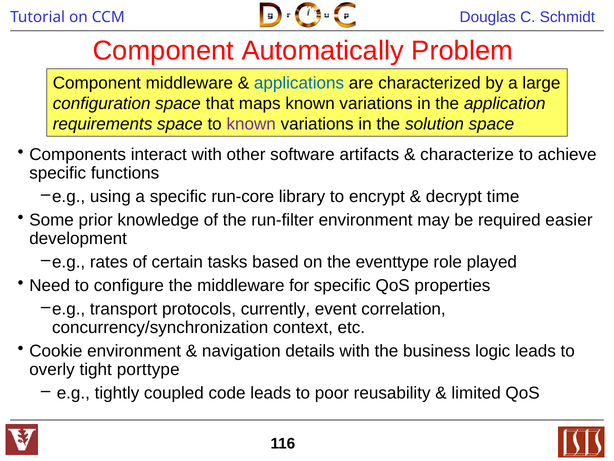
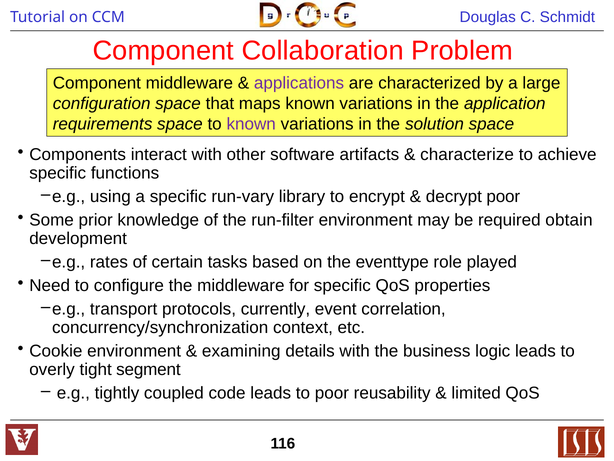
Automatically: Automatically -> Collaboration (323, 51)
applications colour: blue -> purple (299, 83)
run-core: run-core -> run-vary (243, 196)
decrypt time: time -> poor (503, 196)
easier: easier -> obtain (569, 220)
navigation: navigation -> examining (241, 351)
porttype: porttype -> segment (148, 369)
